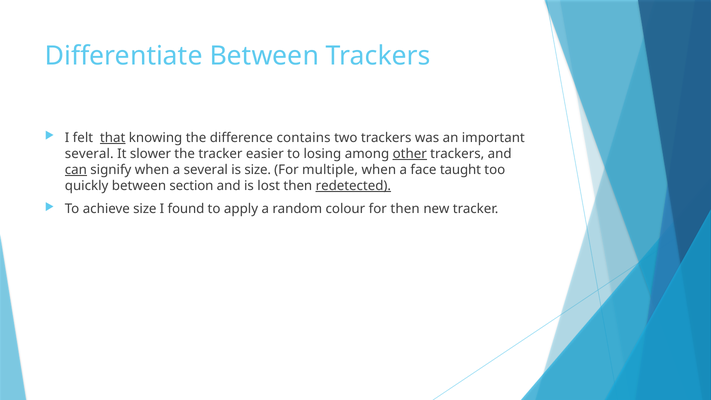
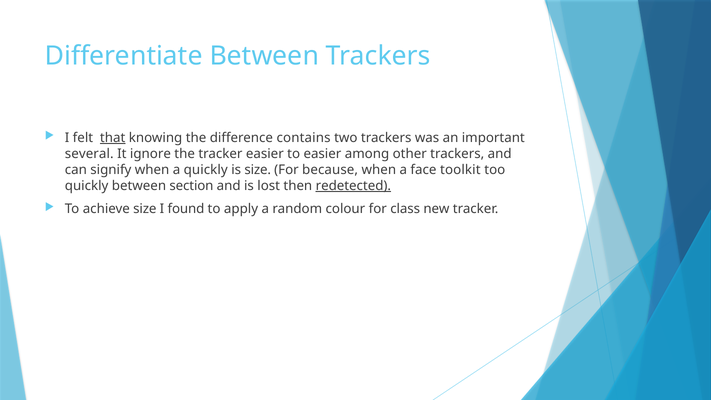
slower: slower -> ignore (150, 154)
to losing: losing -> easier (322, 154)
other underline: present -> none (410, 154)
can underline: present -> none (76, 170)
a several: several -> quickly (206, 170)
multiple: multiple -> because (330, 170)
taught: taught -> toolkit (460, 170)
for then: then -> class (405, 209)
